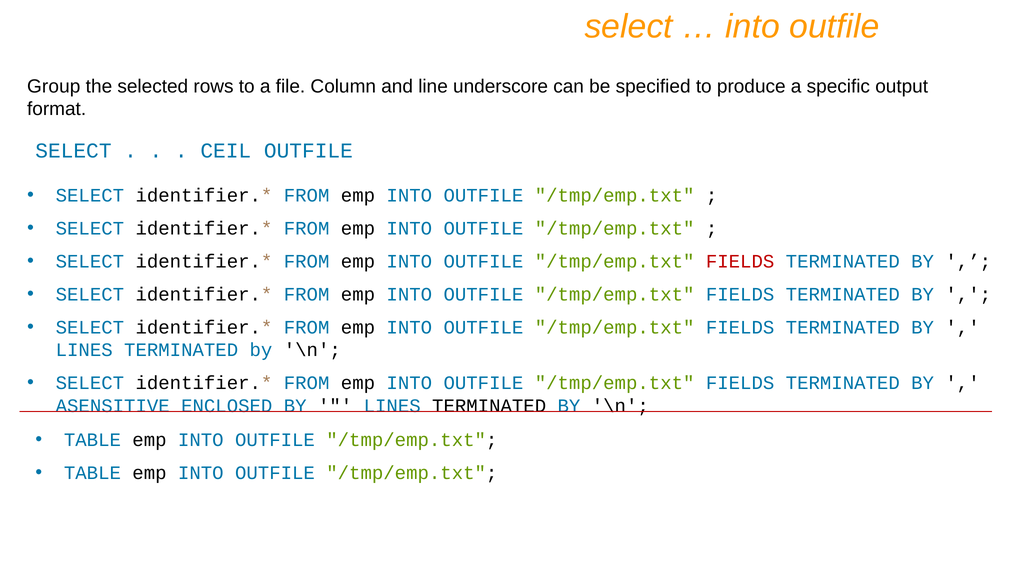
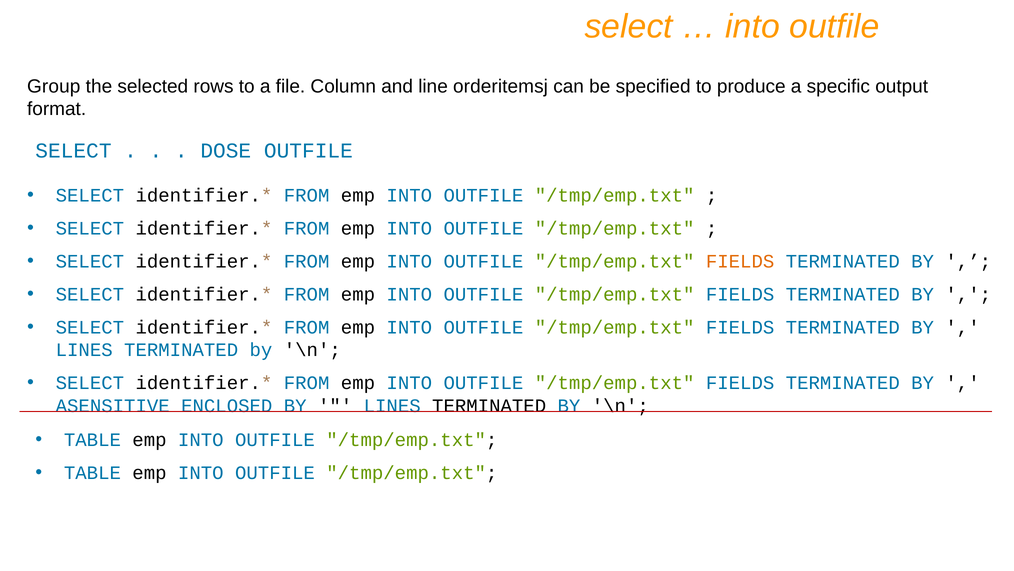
underscore: underscore -> orderitemsj (501, 86)
CEIL: CEIL -> DOSE (226, 151)
FIELDS colour: red -> orange (740, 261)
